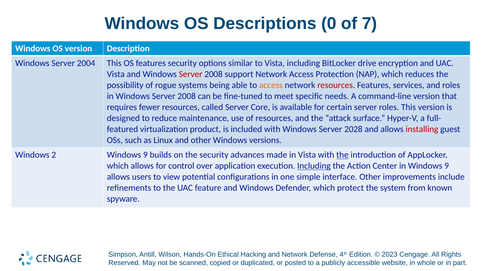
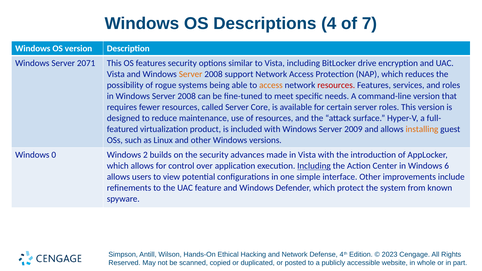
0: 0 -> 4 (329, 24)
2004: 2004 -> 2071 (86, 63)
Server colour: red -> orange (191, 74)
2028: 2028 -> 2009 (353, 129)
installing colour: red -> orange (422, 129)
2: 2 -> 0 (54, 155)
9: 9 -> 2 (145, 155)
the underline: present -> none (342, 155)
in Windows 9: 9 -> 6 (447, 166)
